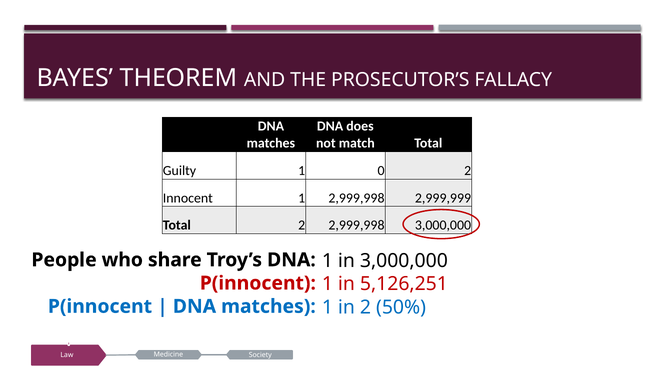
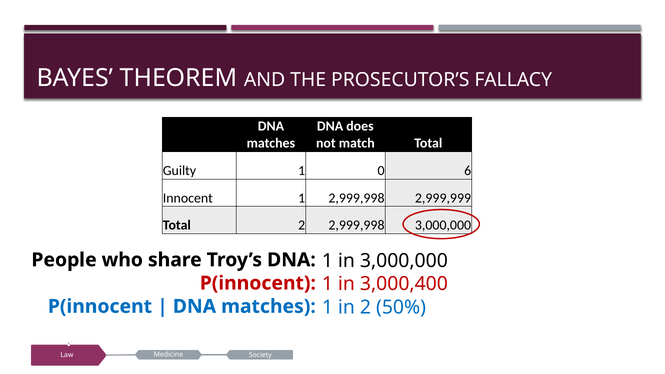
0 2: 2 -> 6 (468, 171)
5,126,251: 5,126,251 -> 3,000,400 (404, 284)
